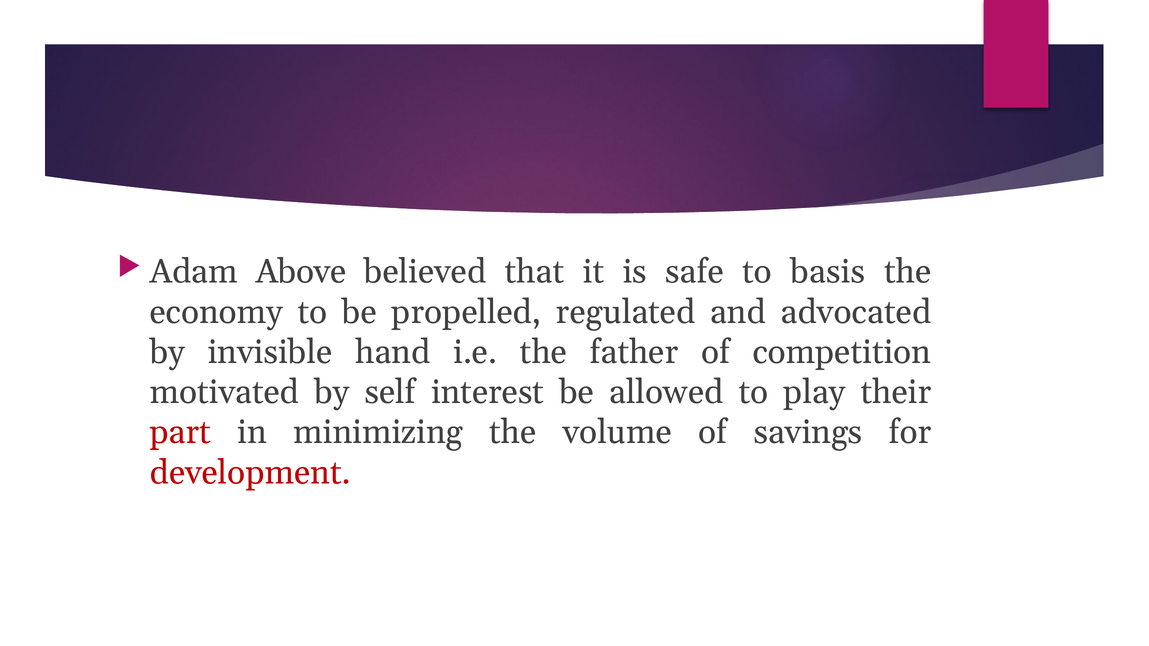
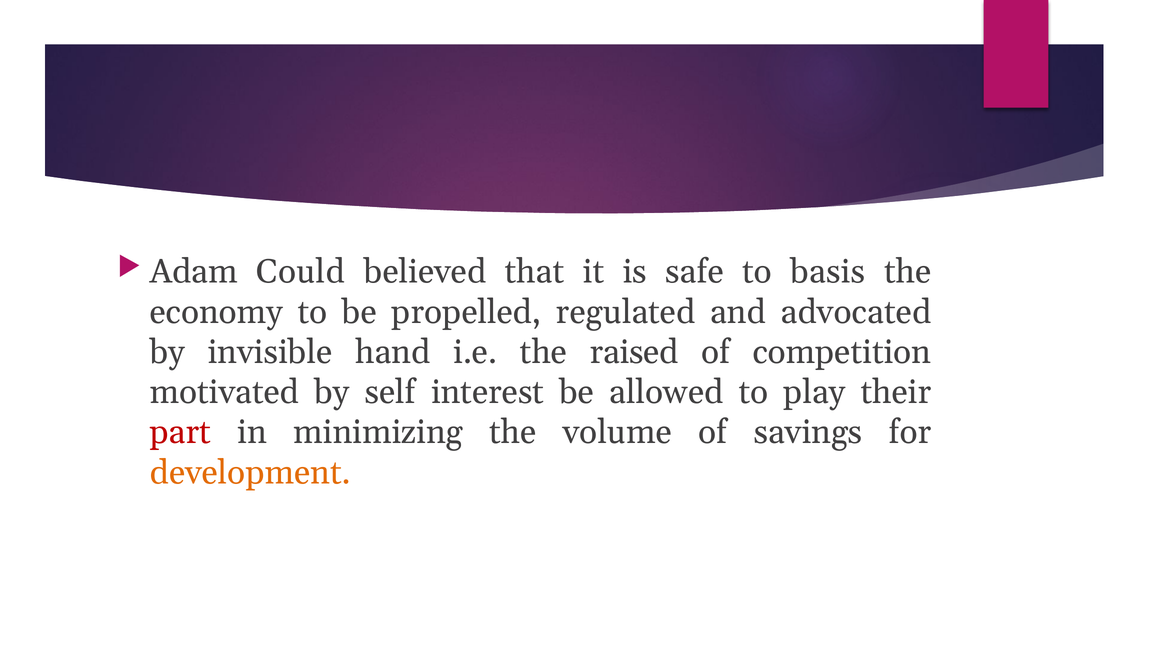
Above: Above -> Could (301, 272)
father: father -> raised (634, 352)
development colour: red -> orange (250, 473)
